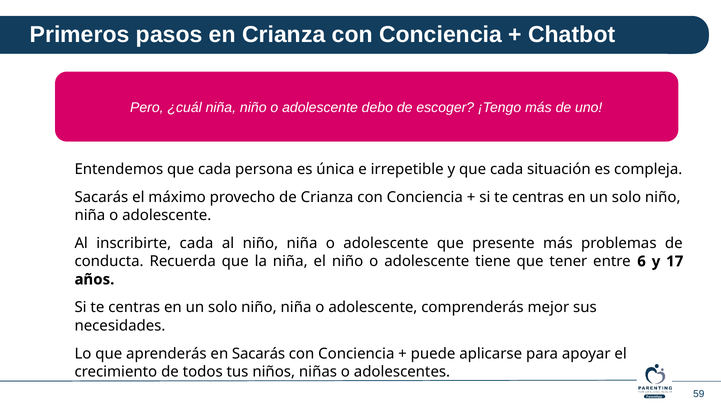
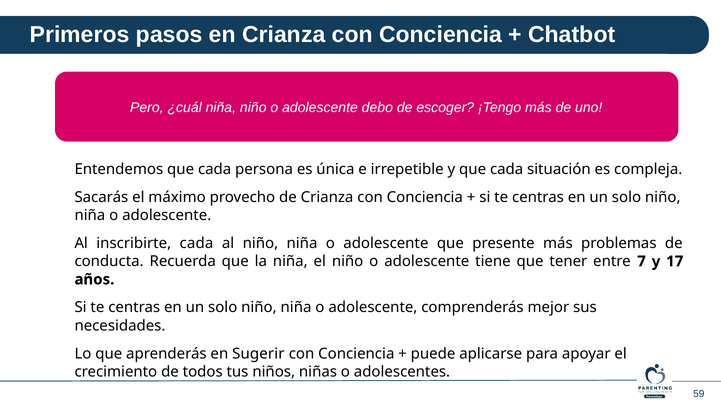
6: 6 -> 7 (642, 261)
en Sacarás: Sacarás -> Sugerir (258, 353)
